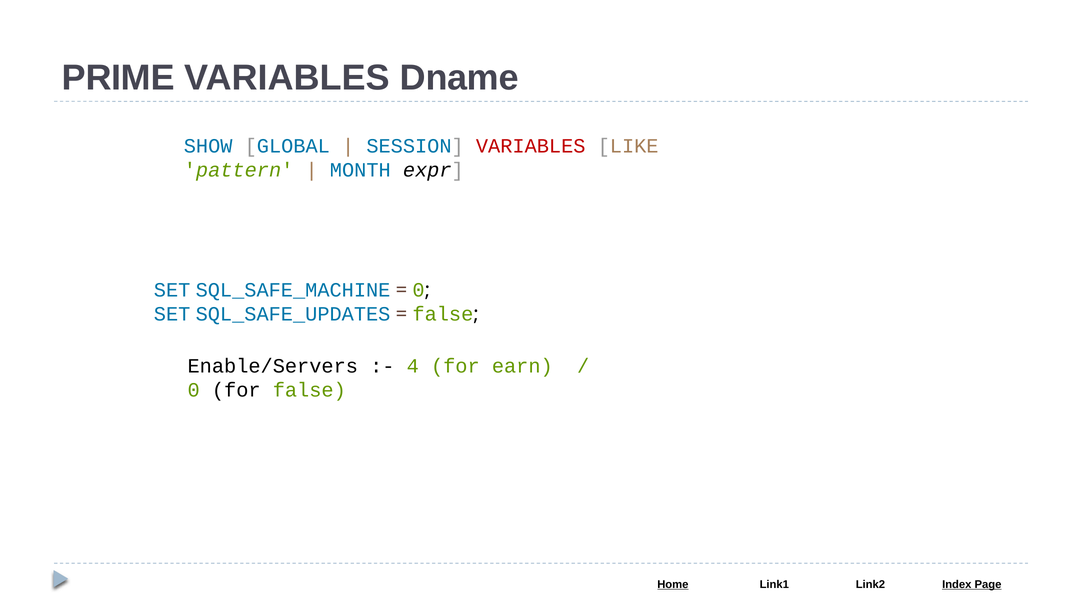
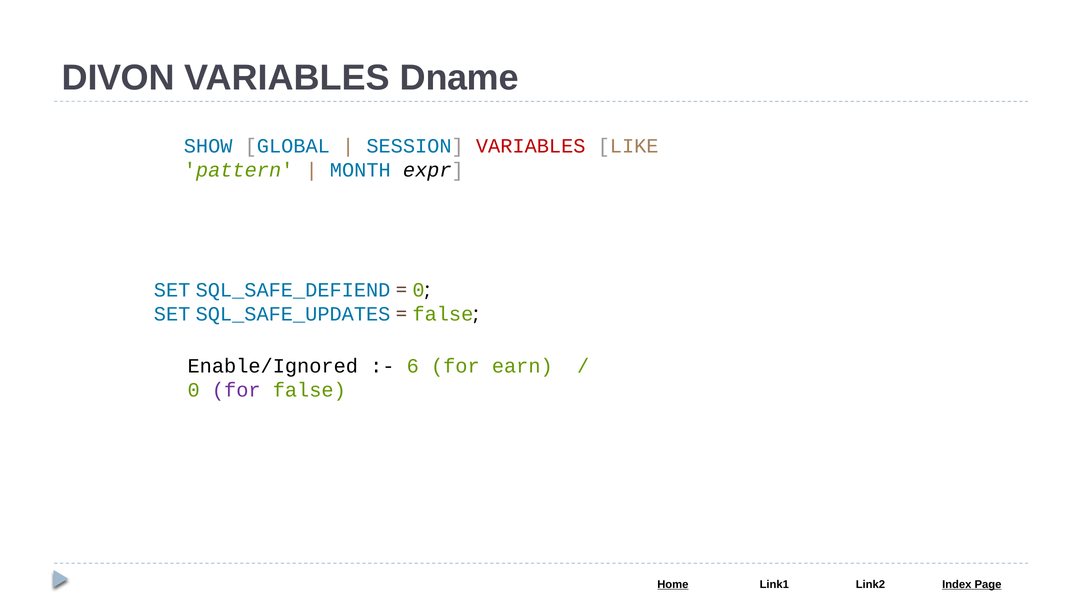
PRIME: PRIME -> DIVON (118, 78)
SQL_SAFE_MACHINE: SQL_SAFE_MACHINE -> SQL_SAFE_DEFIEND (293, 290)
Enable/Servers: Enable/Servers -> Enable/Ignored (273, 366)
4: 4 -> 6 (413, 366)
for colour: black -> purple (236, 391)
